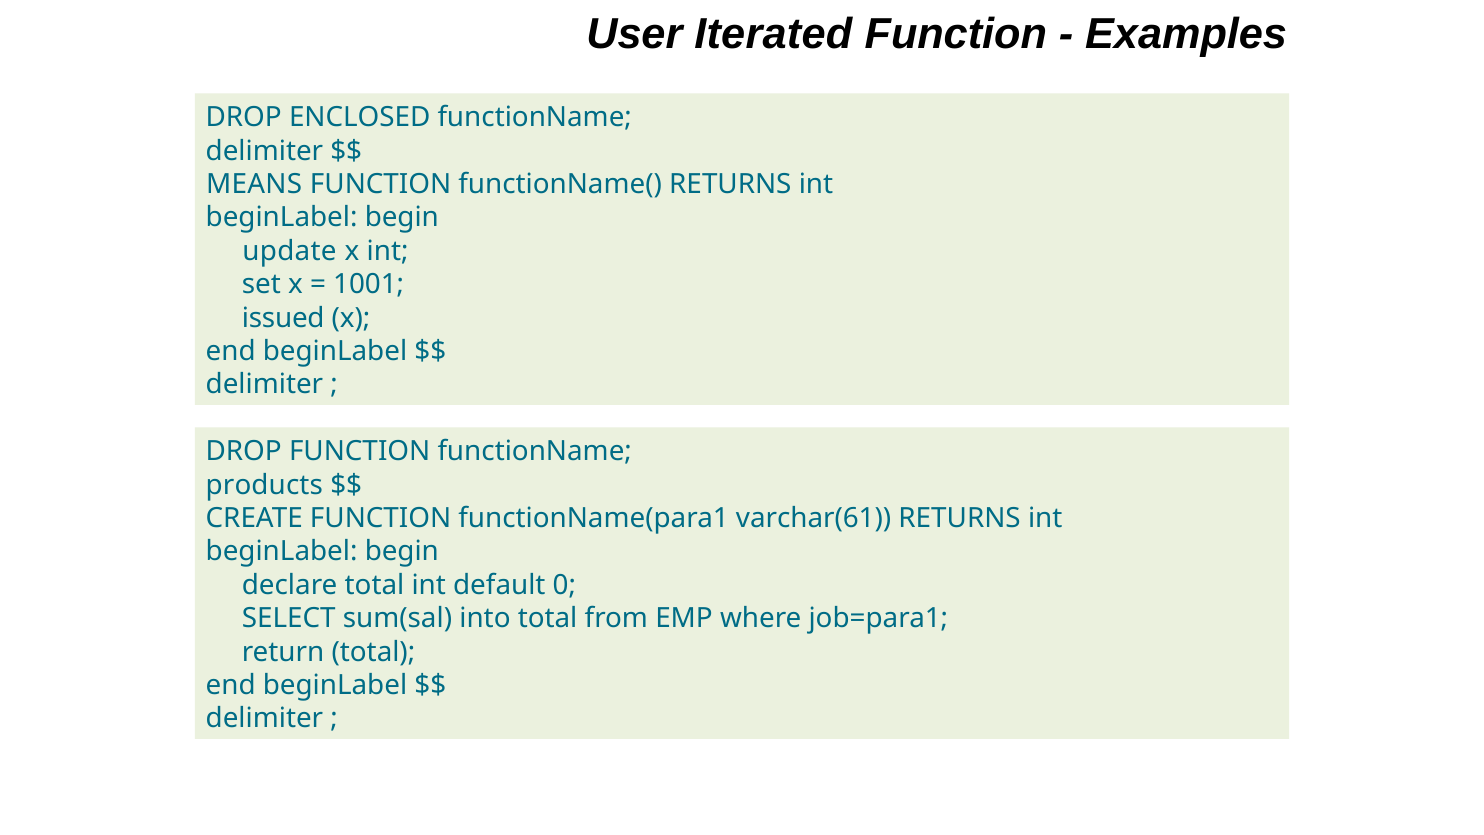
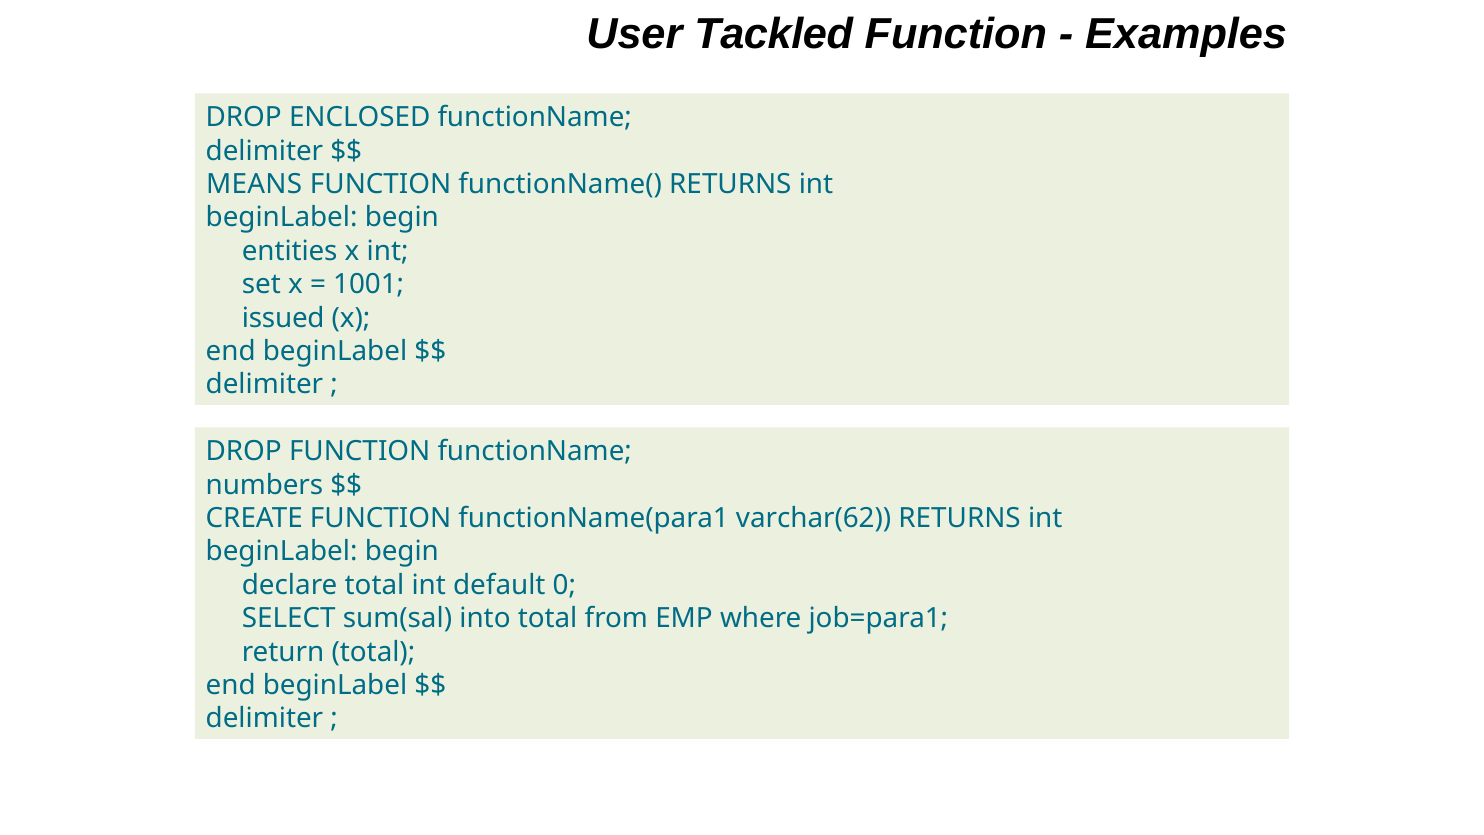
Iterated: Iterated -> Tackled (774, 34)
update: update -> entities (290, 251)
products: products -> numbers (264, 485)
varchar(61: varchar(61 -> varchar(62 (814, 518)
